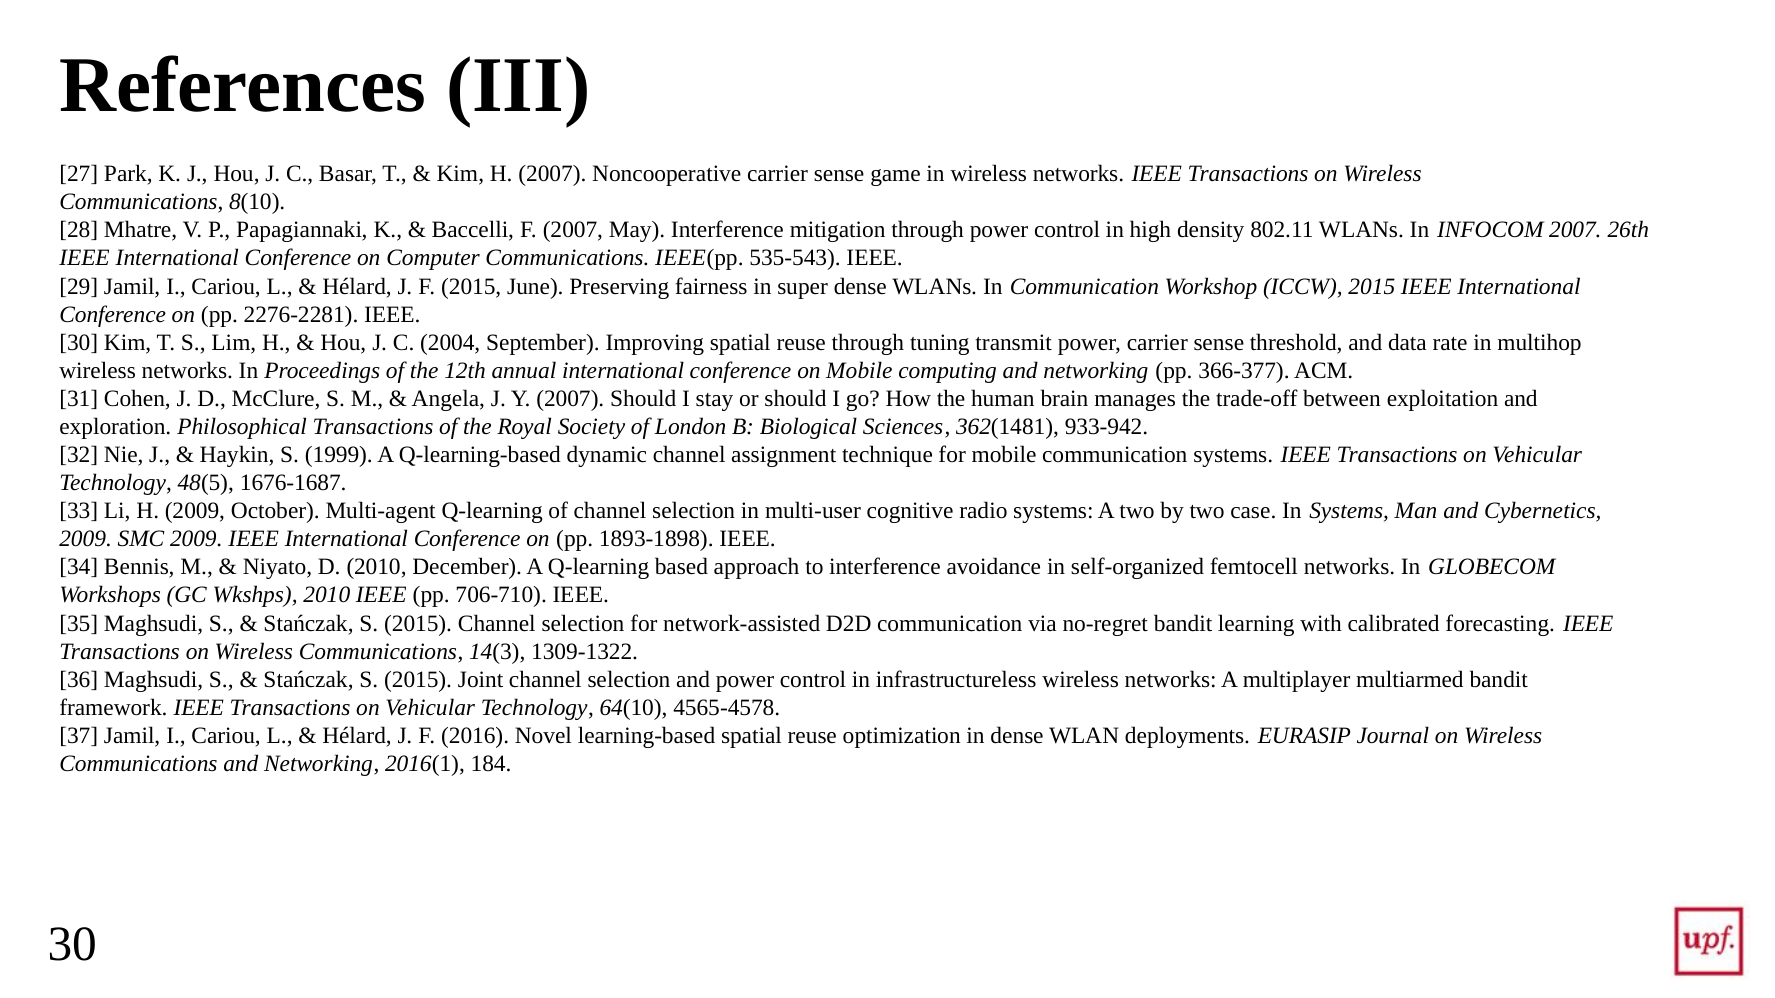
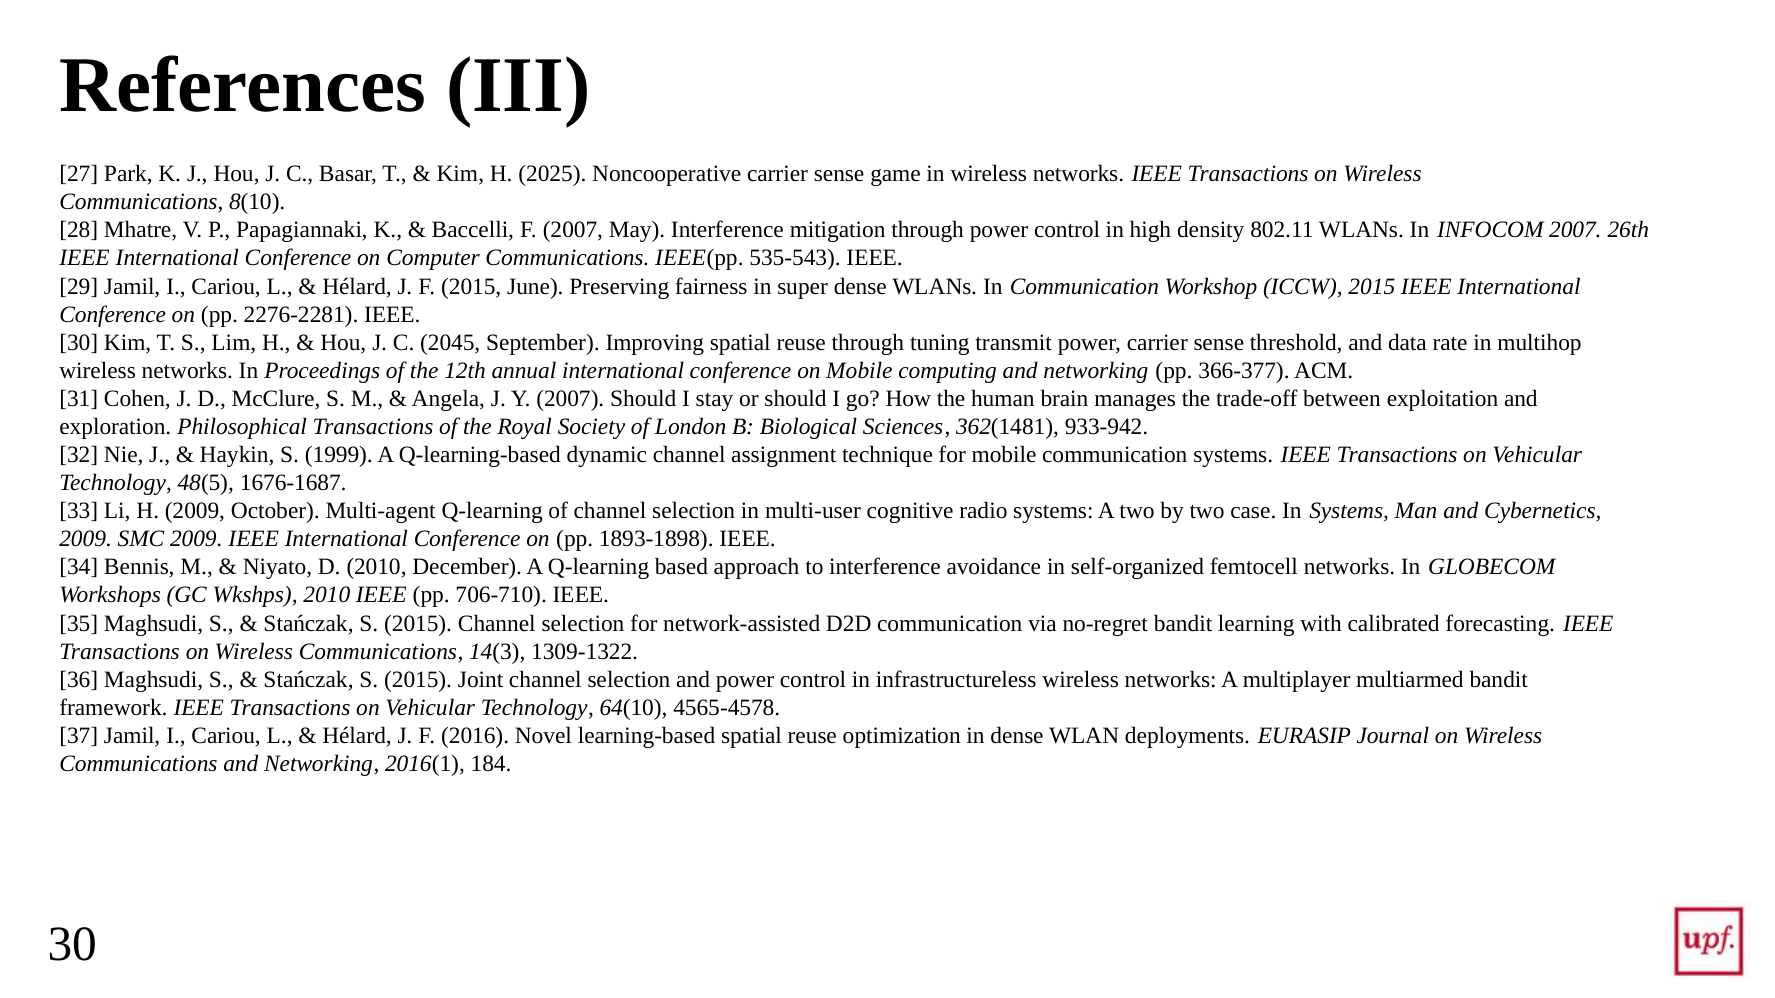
H 2007: 2007 -> 2025 (552, 174)
2004: 2004 -> 2045 (450, 343)
